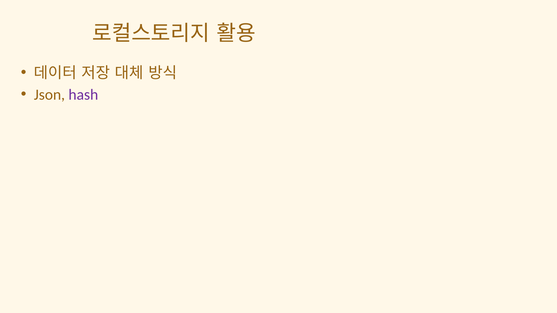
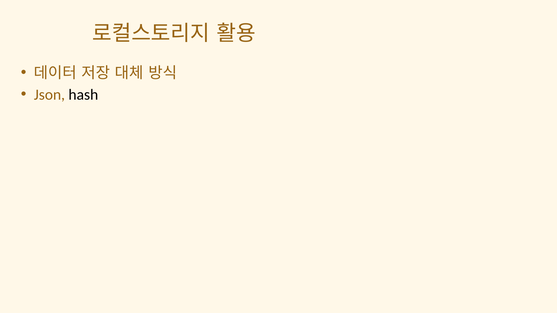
hash colour: purple -> black (83, 95)
